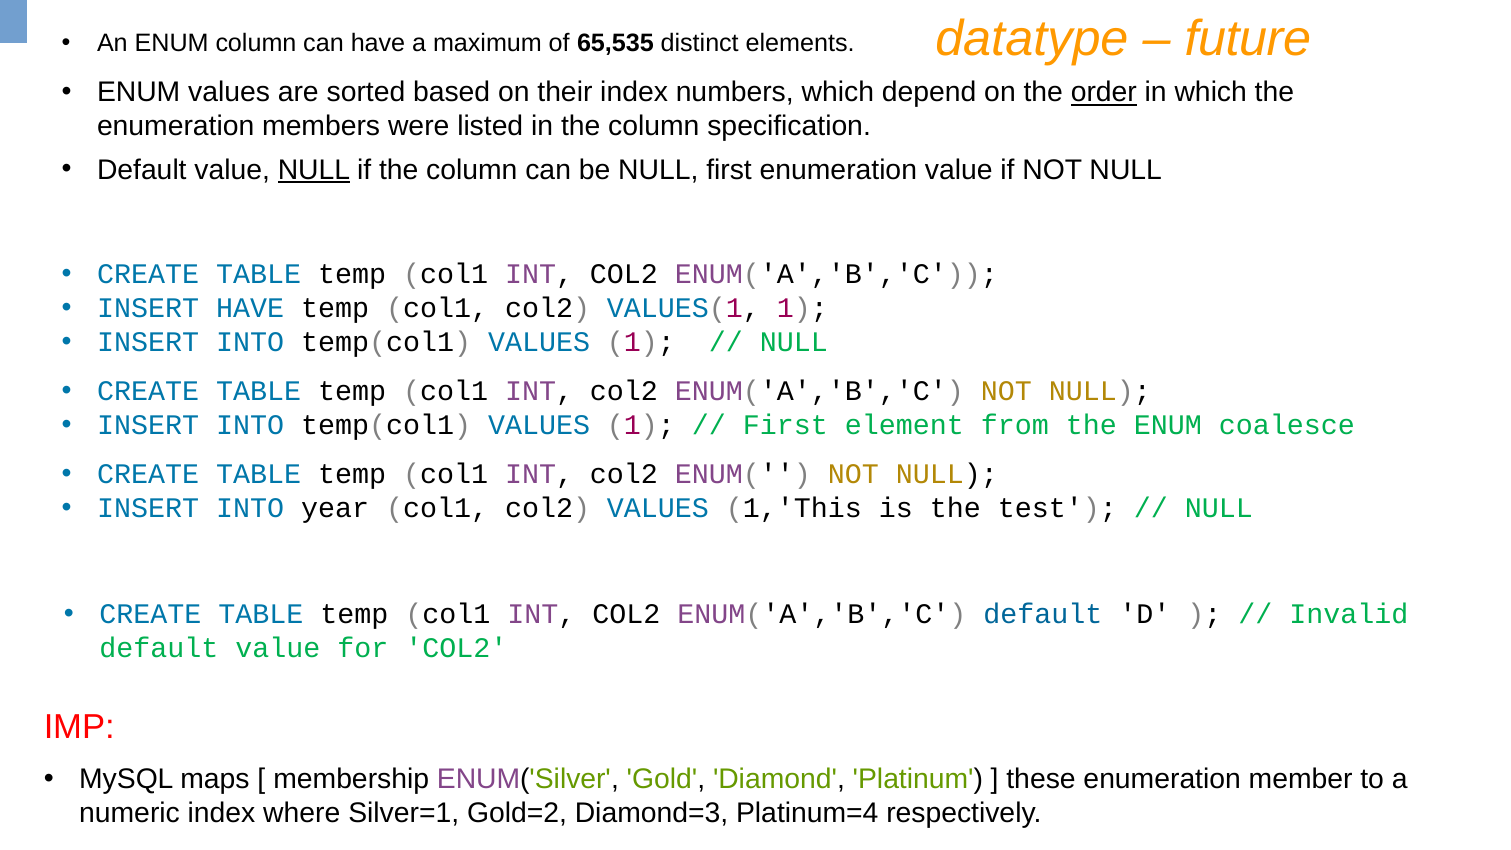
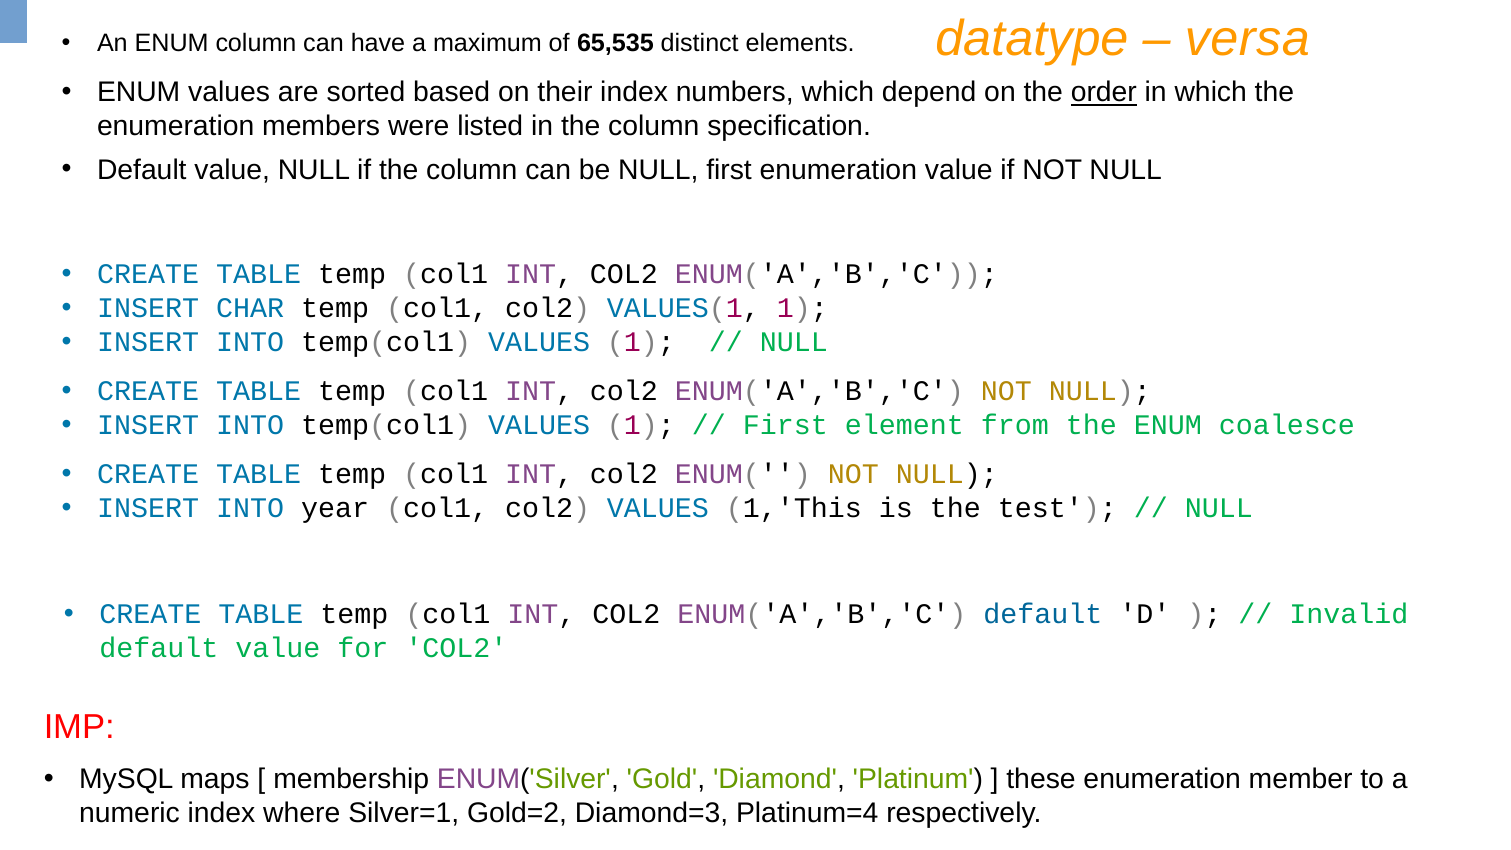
future: future -> versa (1247, 39)
NULL underline: present -> none (314, 170)
INSERT HAVE: HAVE -> CHAR (250, 308)
